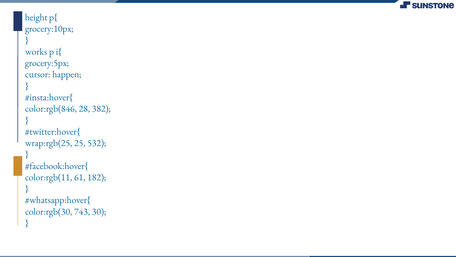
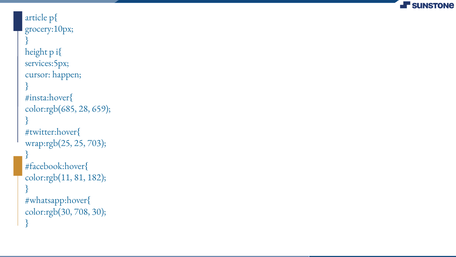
height: height -> article (36, 17)
works: works -> height (36, 52)
grocery:5px: grocery:5px -> services:5px (47, 63)
color:rgb(846: color:rgb(846 -> color:rgb(685 (51, 109)
382: 382 -> 659 (101, 109)
532: 532 -> 703 (97, 143)
61: 61 -> 81 (80, 177)
743: 743 -> 708 (82, 211)
